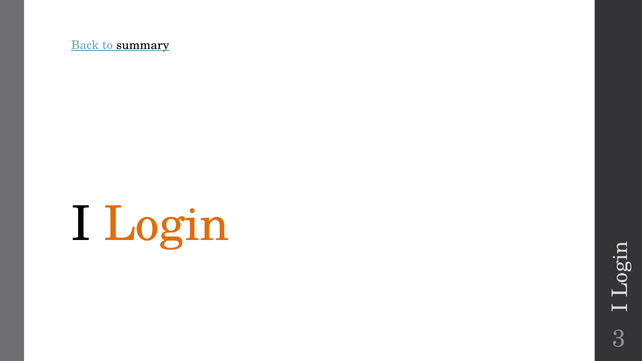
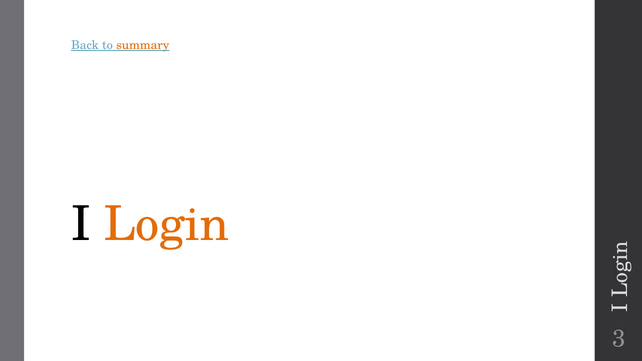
summary colour: black -> orange (143, 45)
